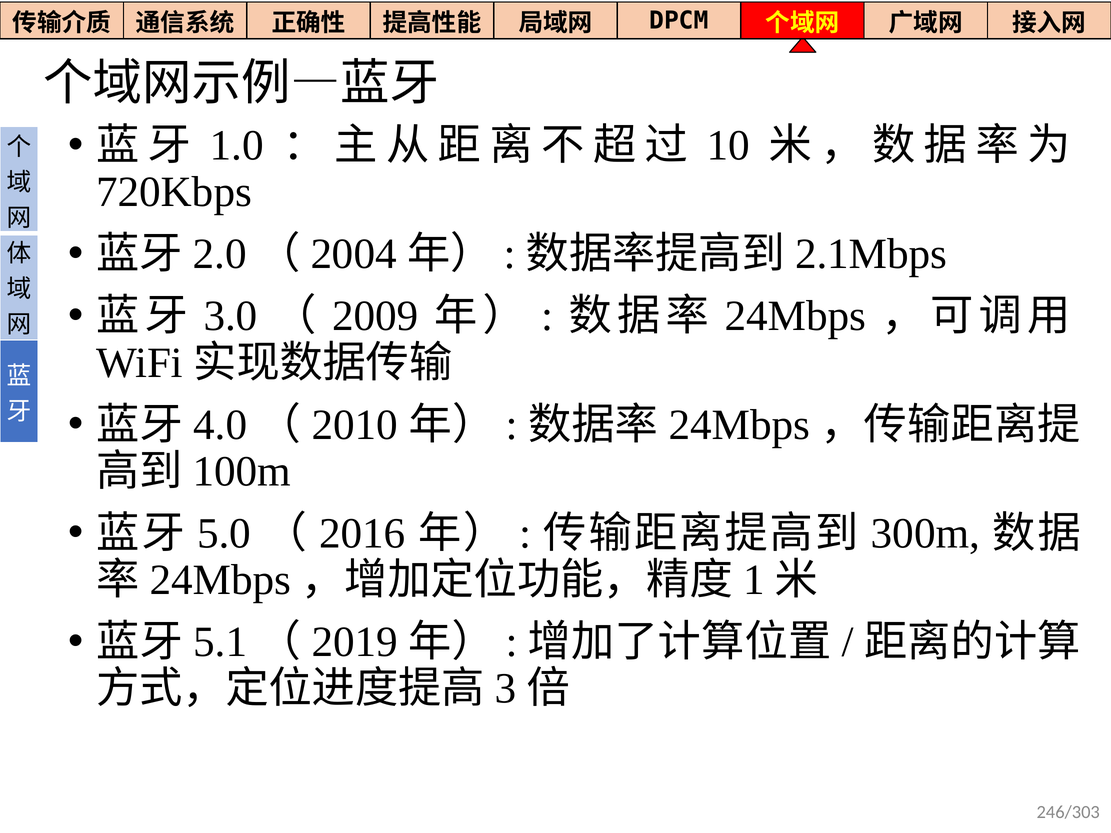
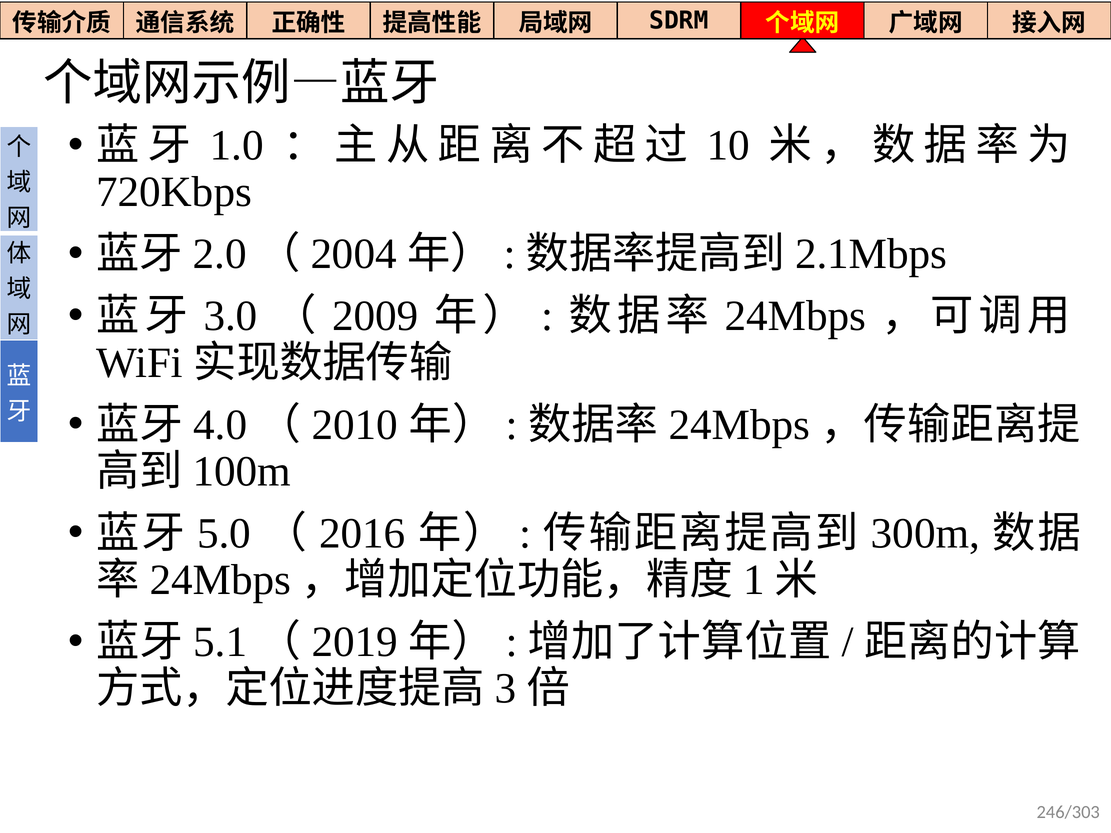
DPCM: DPCM -> SDRM (679, 21)
